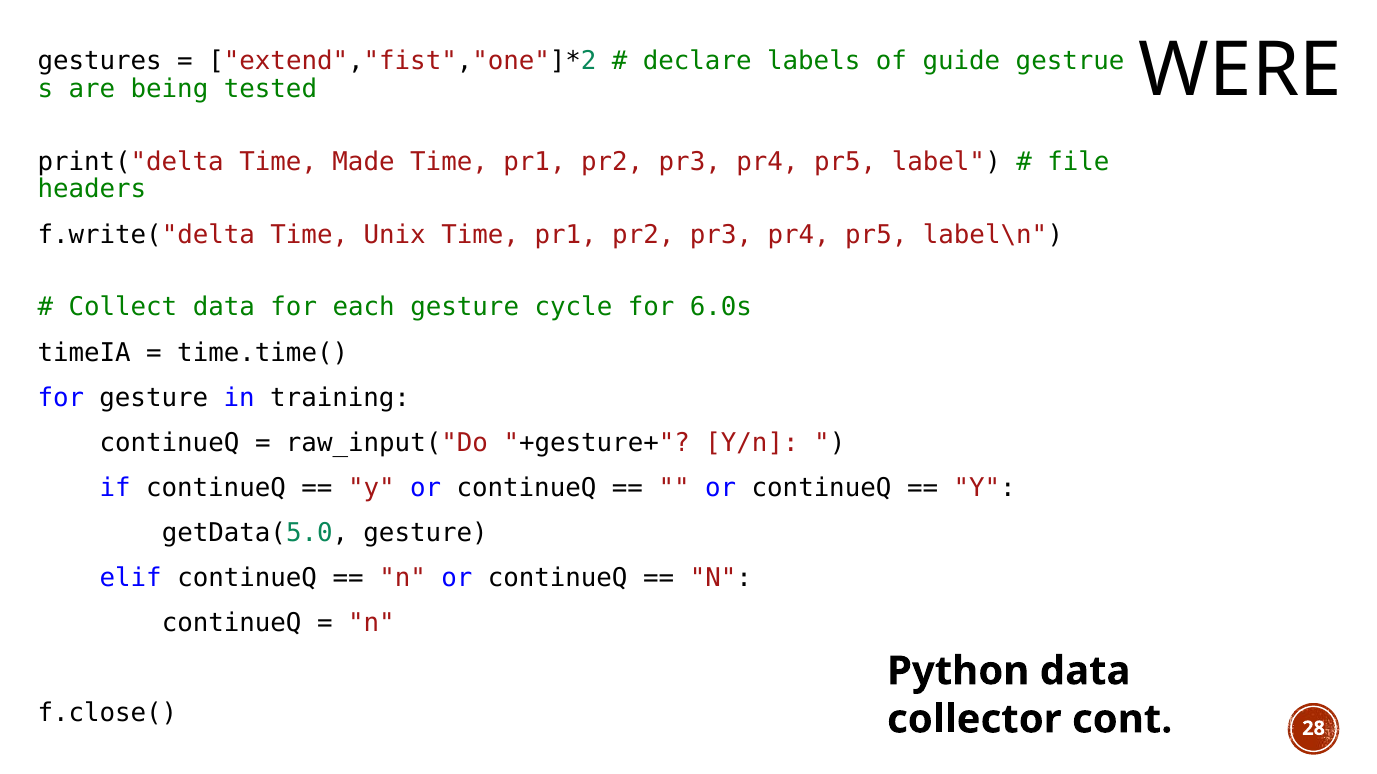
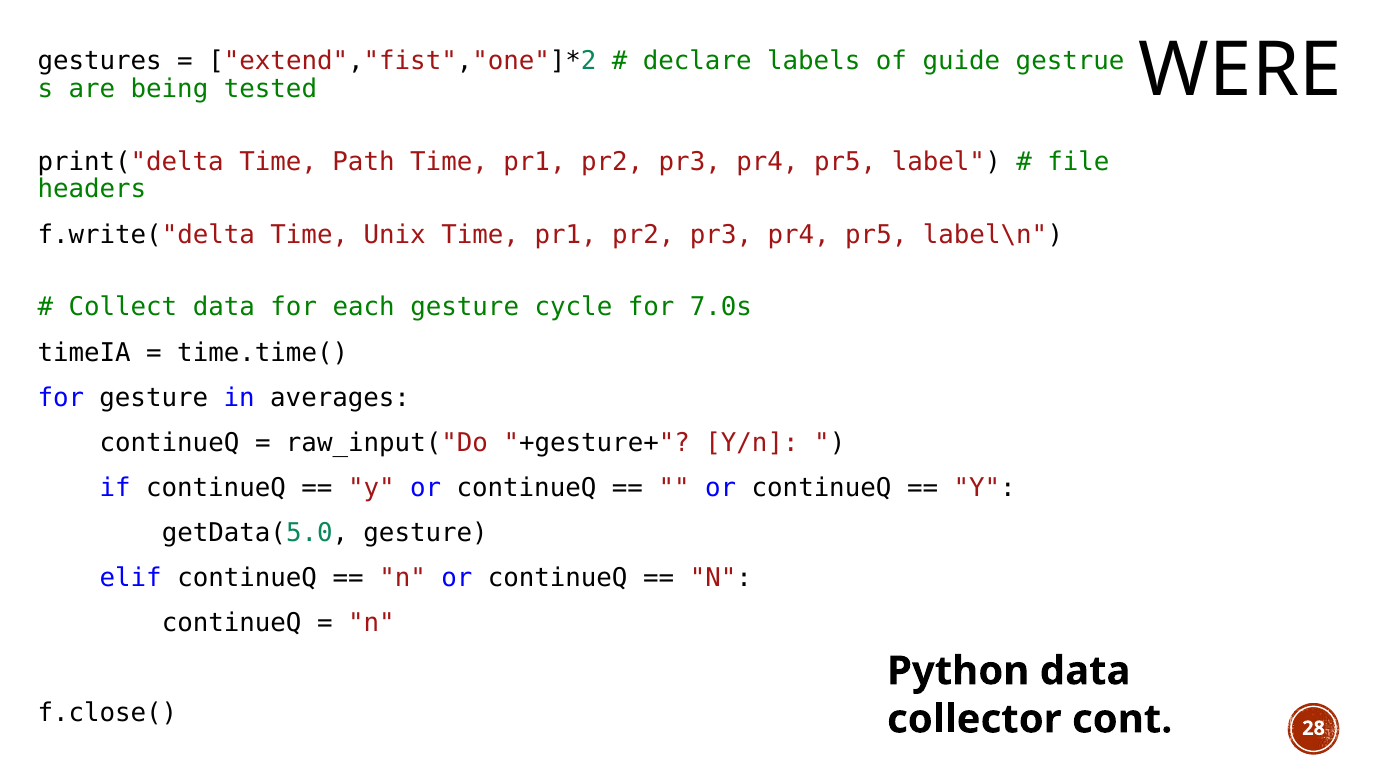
Made: Made -> Path (364, 162)
6.0s: 6.0s -> 7.0s (721, 308)
training: training -> averages (340, 398)
